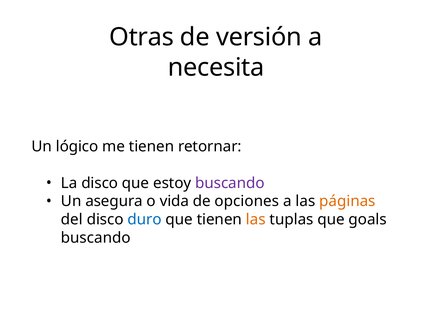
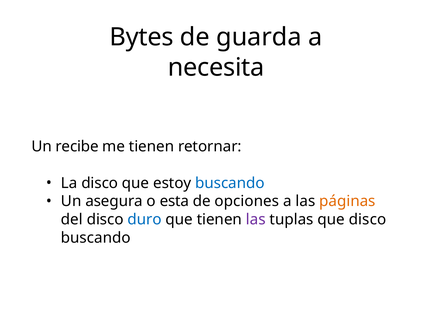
Otras: Otras -> Bytes (142, 37)
versión: versión -> guarda (259, 37)
lógico: lógico -> recibe (77, 147)
buscando colour: purple -> blue (230, 183)
vida: vida -> esta (174, 201)
las colour: orange -> purple (256, 220)
que goals: goals -> disco (368, 220)
